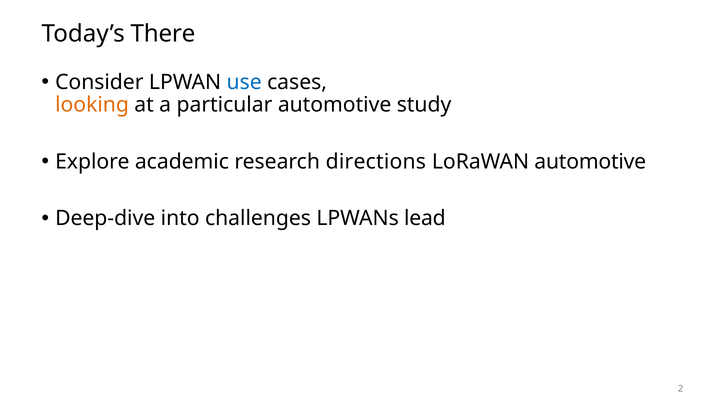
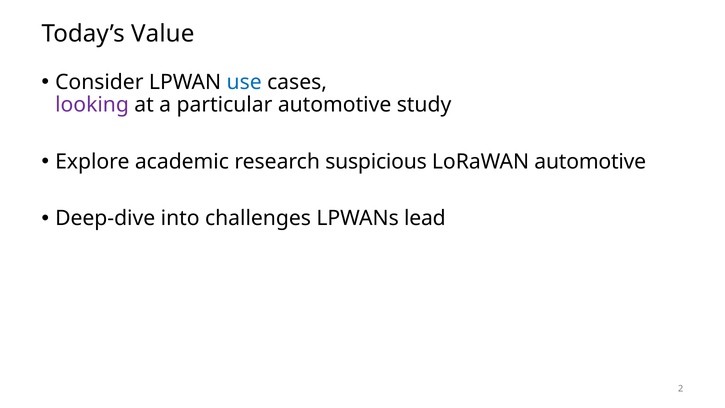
There: There -> Value (163, 34)
looking colour: orange -> purple (92, 105)
directions: directions -> suspicious (376, 162)
